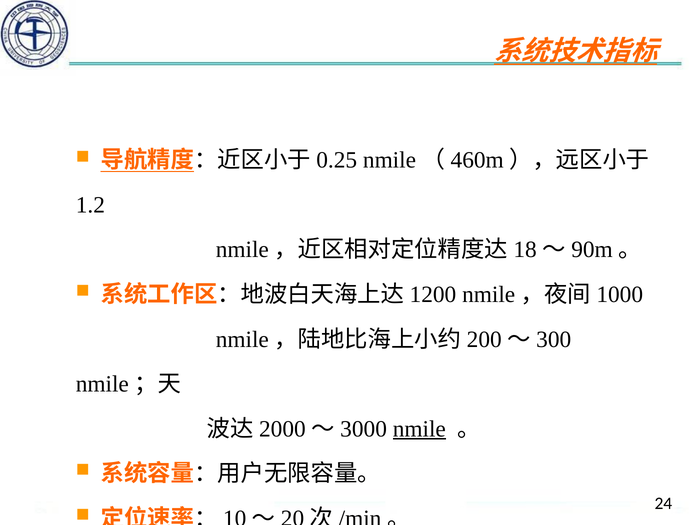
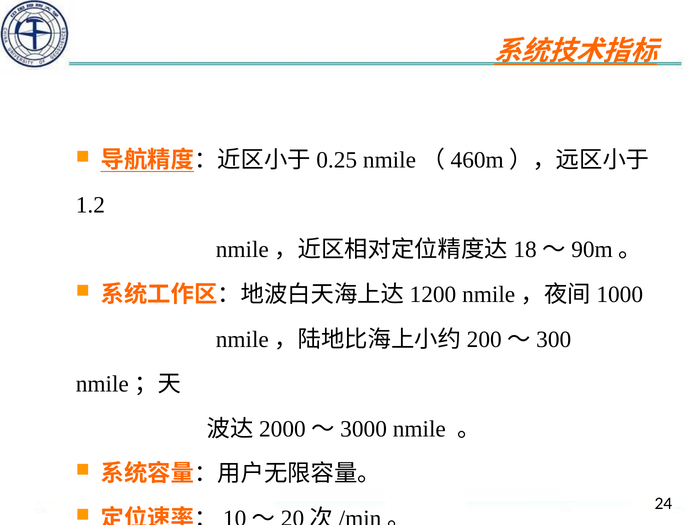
nmile underline: present -> none (419, 429)
